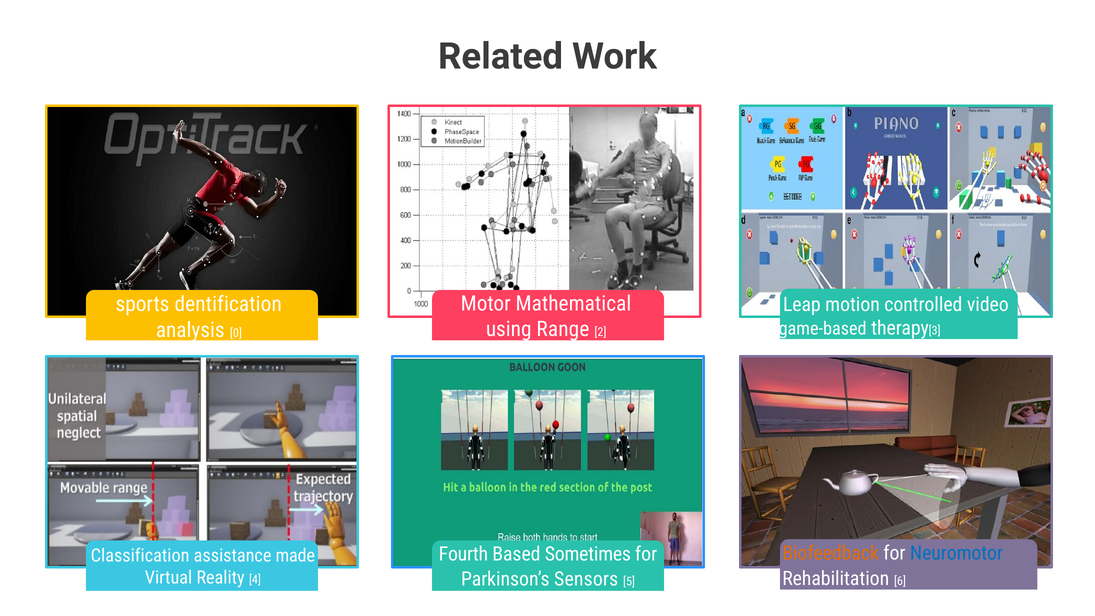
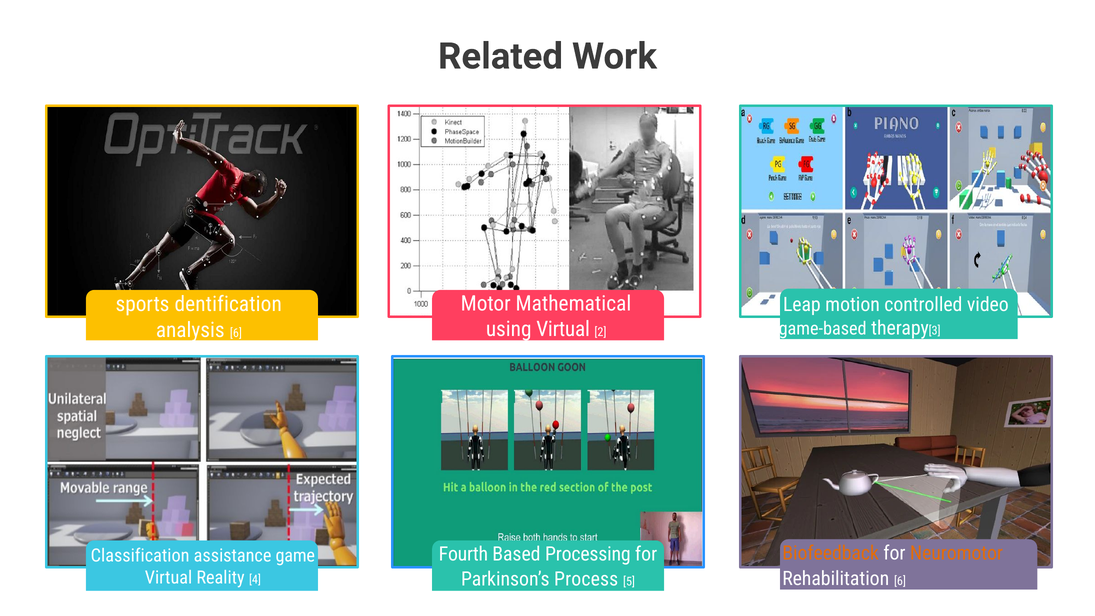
using Range: Range -> Virtual (563, 329)
analysis 0: 0 -> 6 (236, 333)
Neuromotor colour: blue -> orange (956, 553)
Sometimes: Sometimes -> Processing (588, 554)
made: made -> game (295, 556)
Sensors: Sensors -> Process (586, 579)
